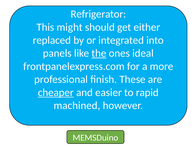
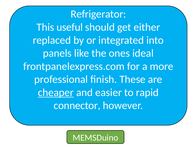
might: might -> useful (70, 27)
the underline: present -> none (99, 53)
machined: machined -> connector (77, 106)
